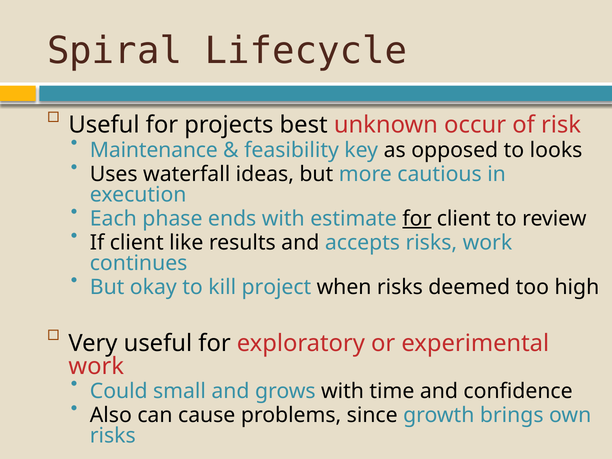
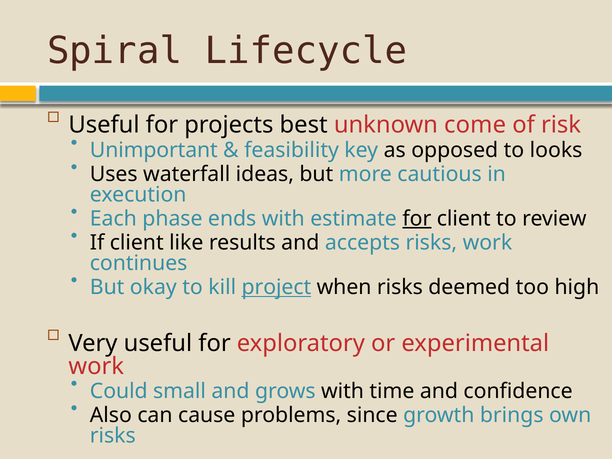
occur: occur -> come (475, 125)
Maintenance: Maintenance -> Unimportant (154, 150)
project underline: none -> present (276, 287)
